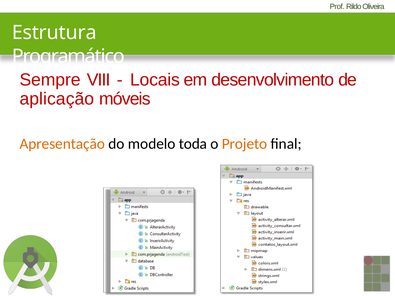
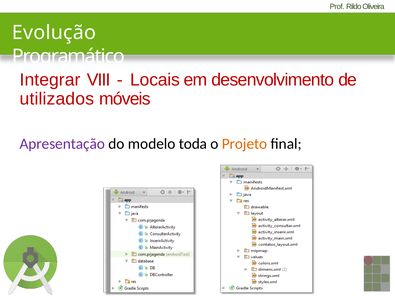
Estrutura: Estrutura -> Evolução (54, 33)
Sempre: Sempre -> Integrar (50, 80)
aplicação: aplicação -> utilizados (57, 99)
Apresentação colour: orange -> purple (62, 144)
